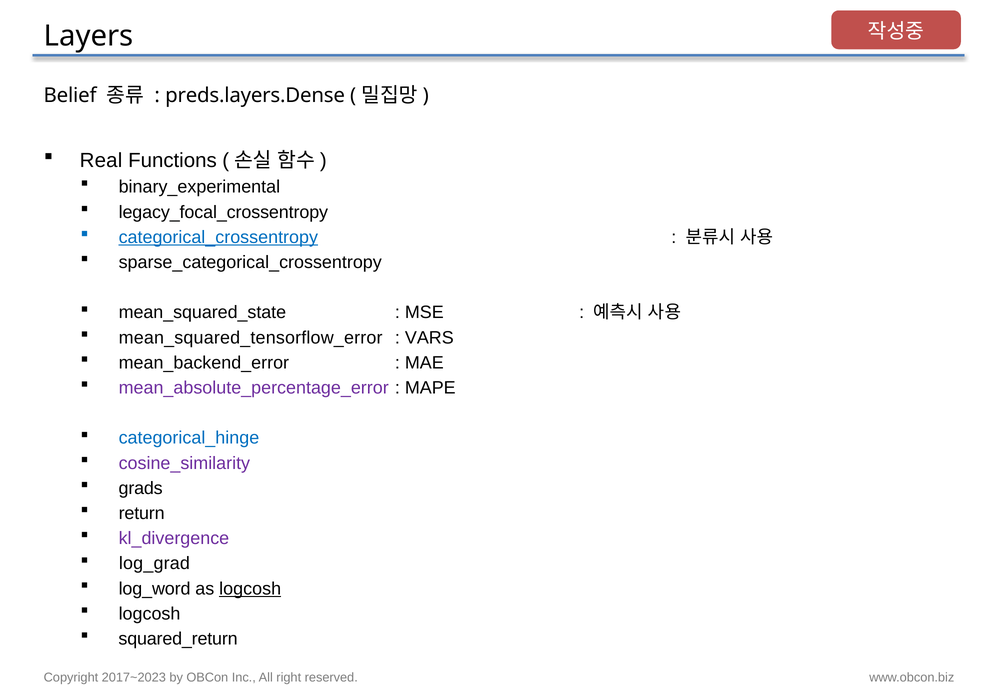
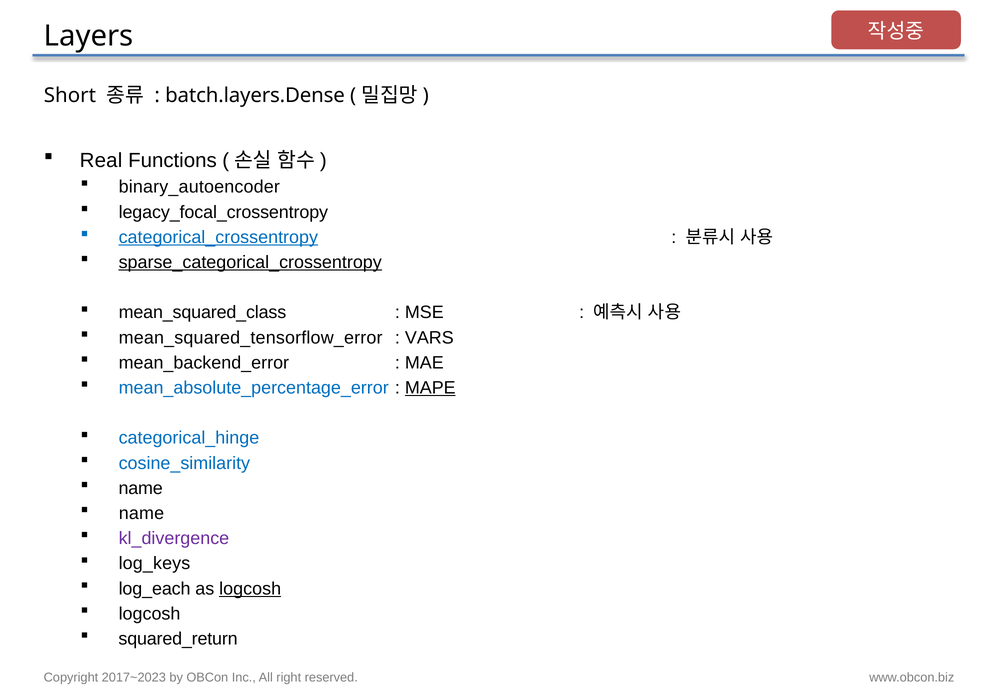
Belief: Belief -> Short (70, 95)
preds.layers.Dense: preds.layers.Dense -> batch.layers.Dense (255, 95)
binary_experimental: binary_experimental -> binary_autoencoder (199, 187)
sparse_categorical_crossentropy underline: none -> present (250, 262)
mean_squared_state: mean_squared_state -> mean_squared_class (202, 312)
mean_absolute_percentage_error colour: purple -> blue (254, 388)
MAPE underline: none -> present (430, 388)
cosine_similarity colour: purple -> blue (184, 463)
grads: grads -> name (141, 488)
return: return -> name (141, 513)
log_grad: log_grad -> log_keys (154, 563)
log_word: log_word -> log_each (155, 589)
